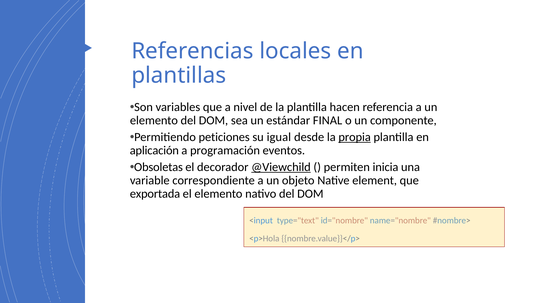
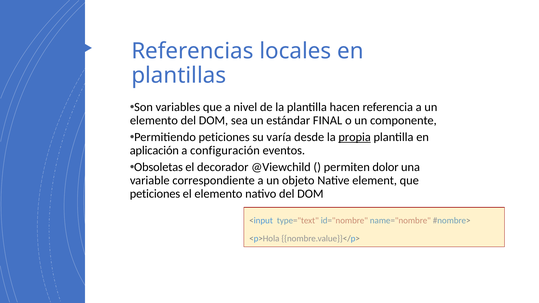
igual: igual -> varía (279, 137)
programación: programación -> configuración (225, 150)
@Viewchild underline: present -> none (281, 167)
inicia: inicia -> dolor (386, 167)
exportada: exportada -> peticiones (155, 194)
